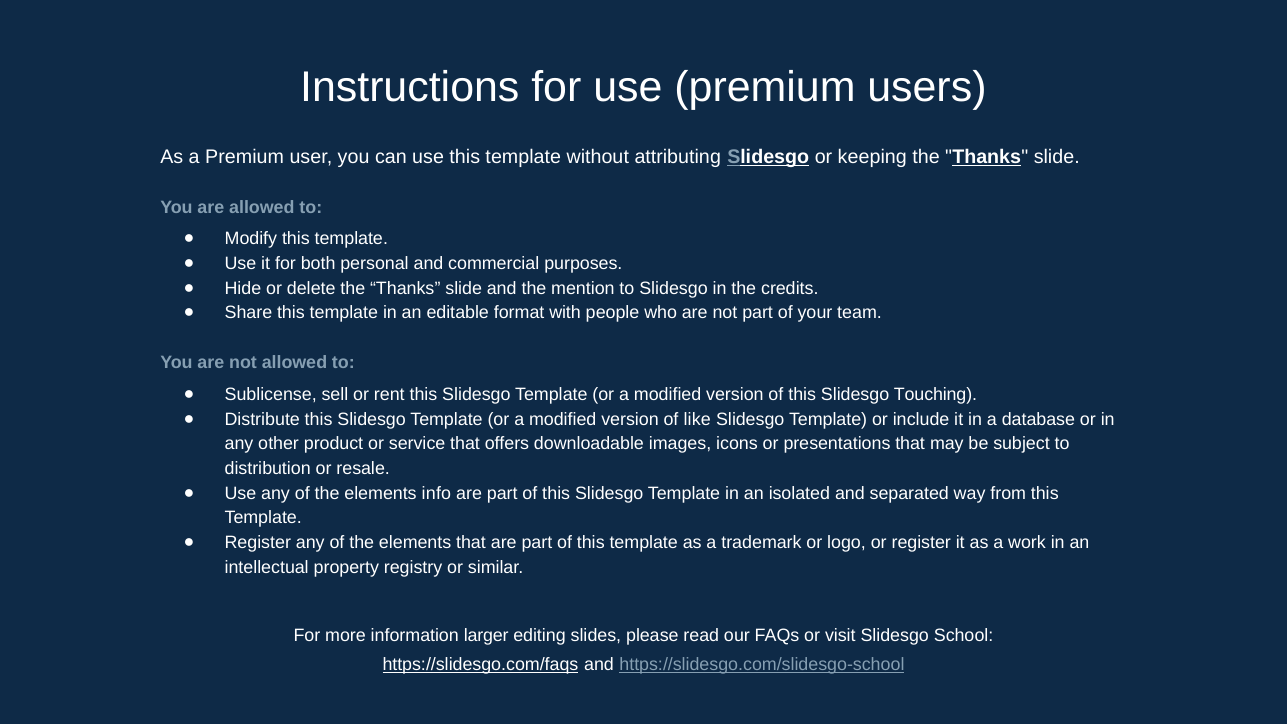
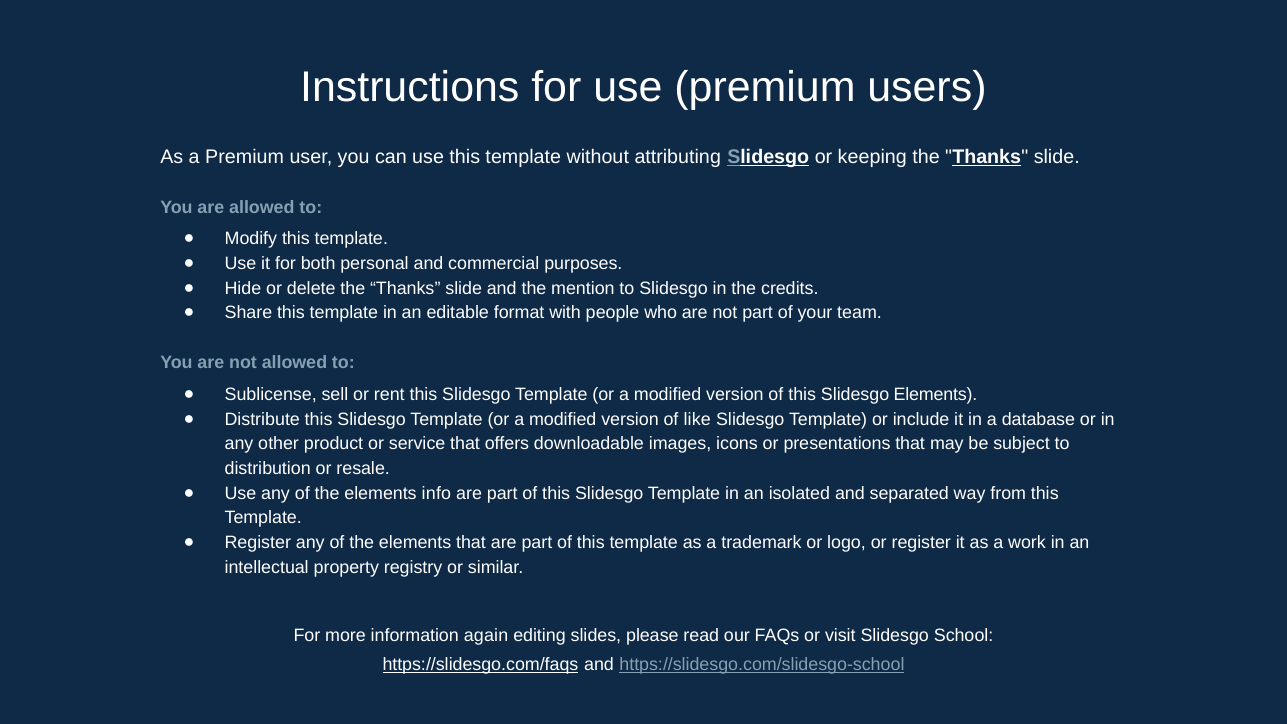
Slidesgo Touching: Touching -> Elements (935, 395)
larger: larger -> again (486, 635)
